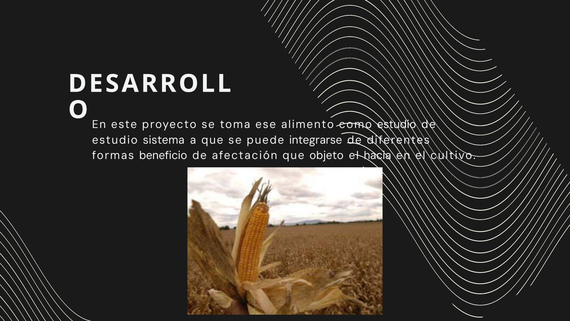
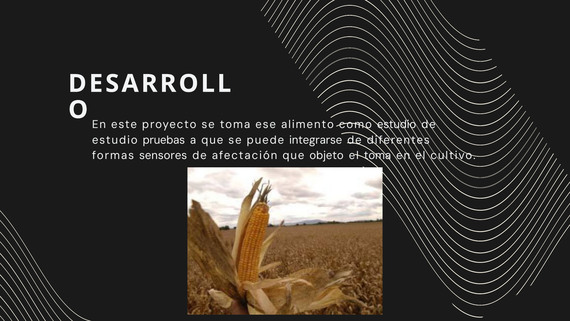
sistema: sistema -> pruebas (164, 140)
beneficio: beneficio -> sensores (163, 155)
el hacia: hacia -> toma (377, 155)
